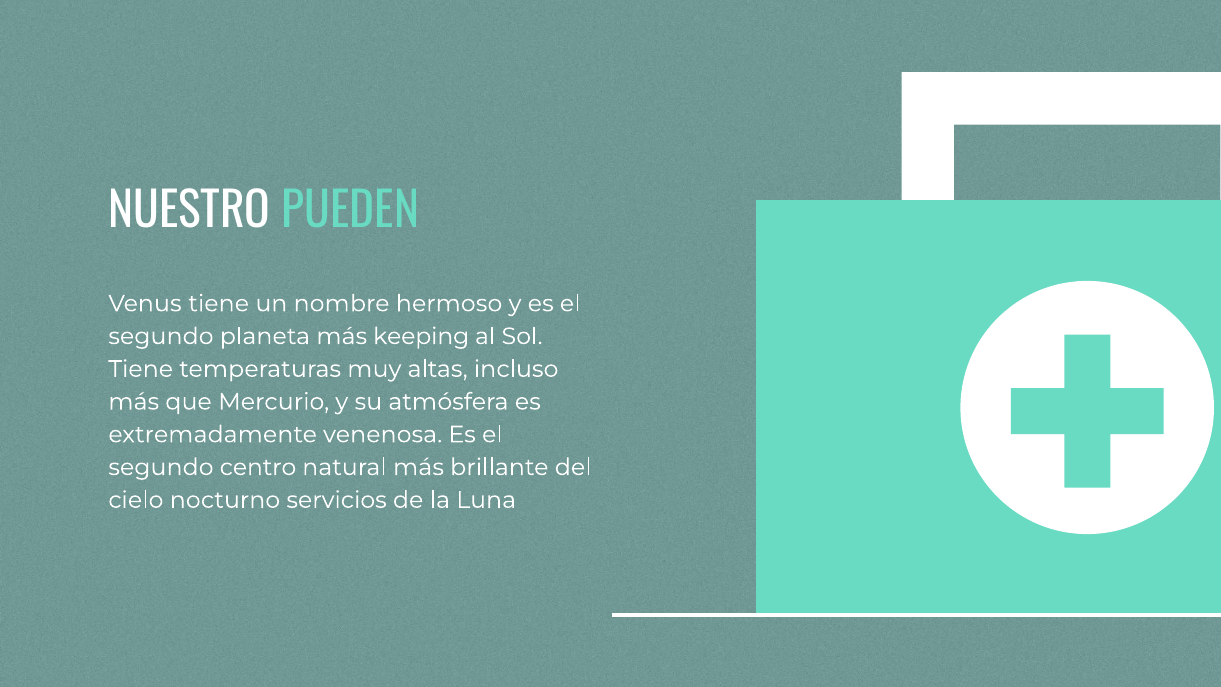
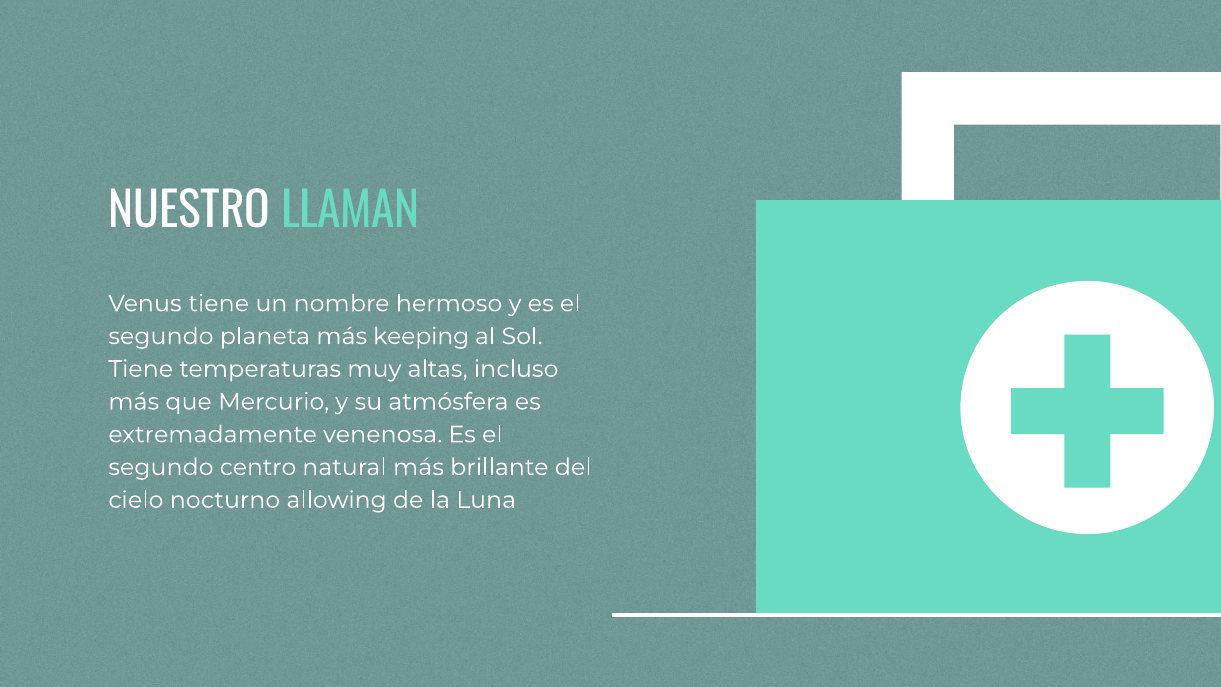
PUEDEN: PUEDEN -> LLAMAN (350, 211)
servicios: servicios -> allowing (337, 500)
